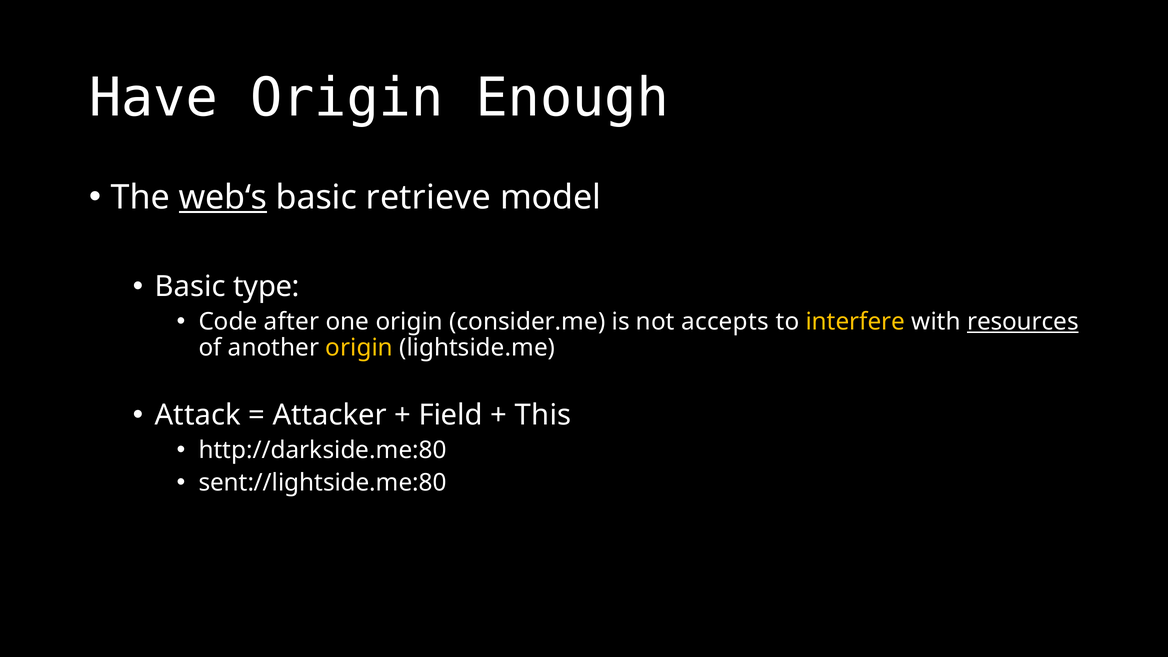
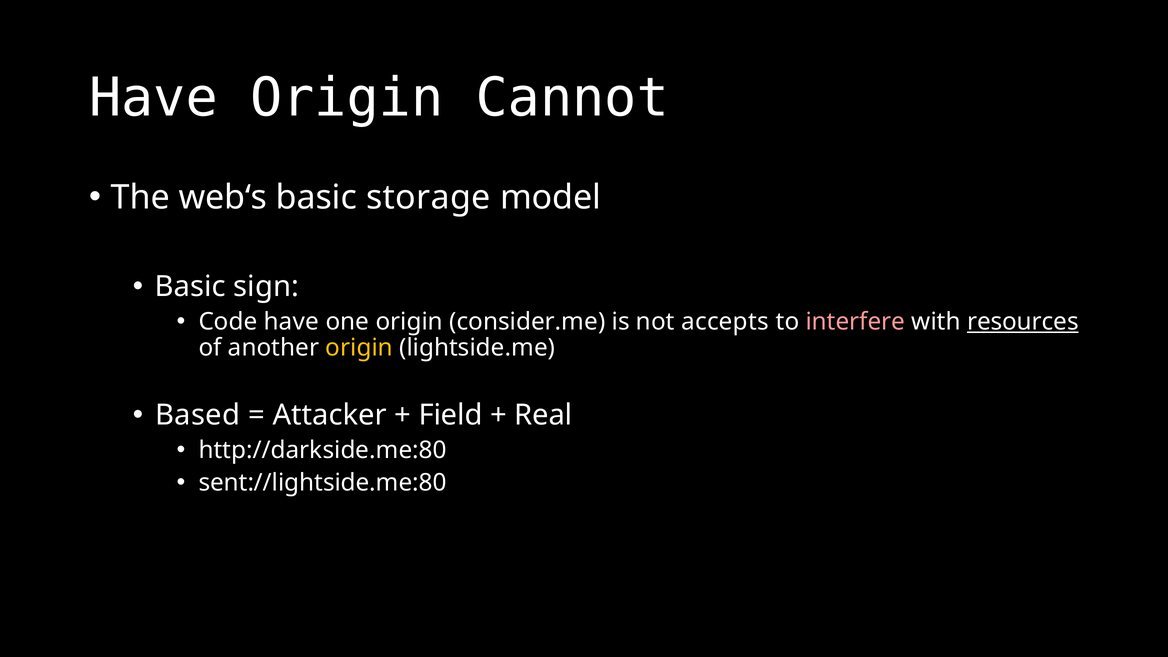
Enough: Enough -> Cannot (572, 98)
web‘s underline: present -> none (223, 197)
retrieve: retrieve -> storage (428, 197)
type: type -> sign (266, 287)
Code after: after -> have (291, 322)
interfere colour: yellow -> pink (855, 322)
Attack: Attack -> Based (198, 415)
This: This -> Real (543, 415)
